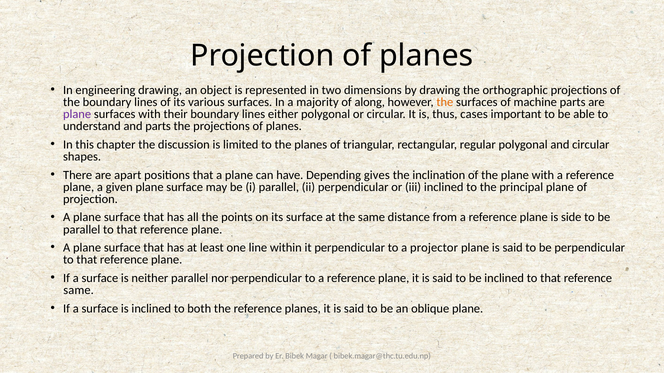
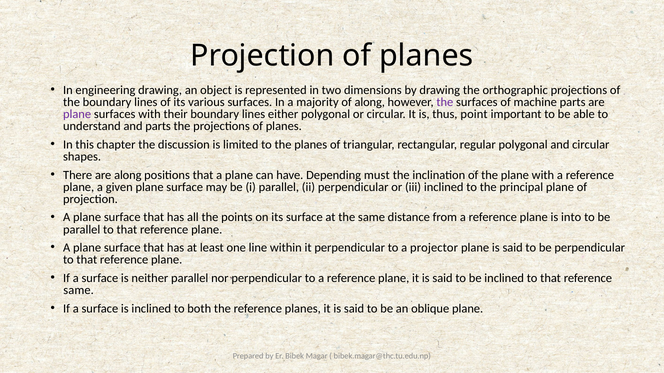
the colour: orange -> purple (445, 102)
cases: cases -> point (474, 114)
are apart: apart -> along (128, 175)
gives: gives -> must (377, 175)
side: side -> into (571, 218)
